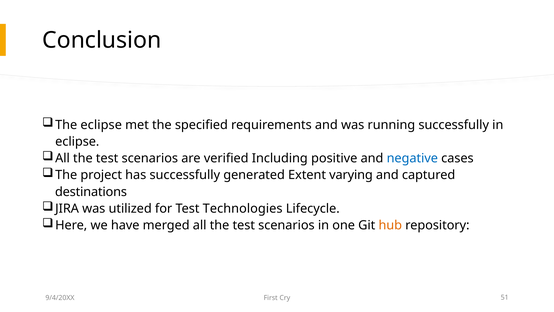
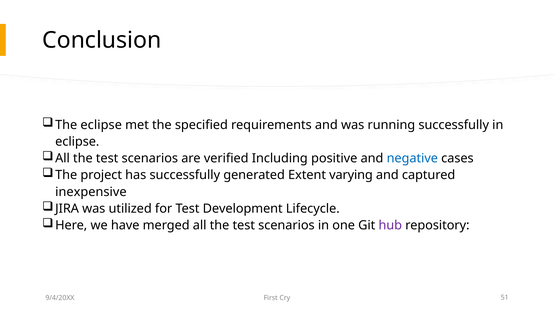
destinations: destinations -> inexpensive (91, 192)
Technologies: Technologies -> Development (243, 208)
hub colour: orange -> purple (390, 225)
